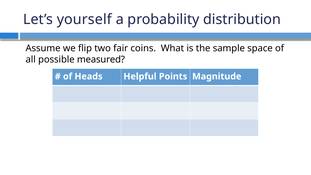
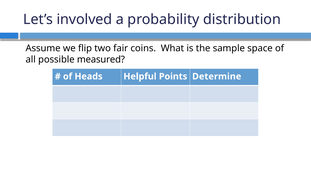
yourself: yourself -> involved (84, 19)
Magnitude: Magnitude -> Determine (217, 76)
